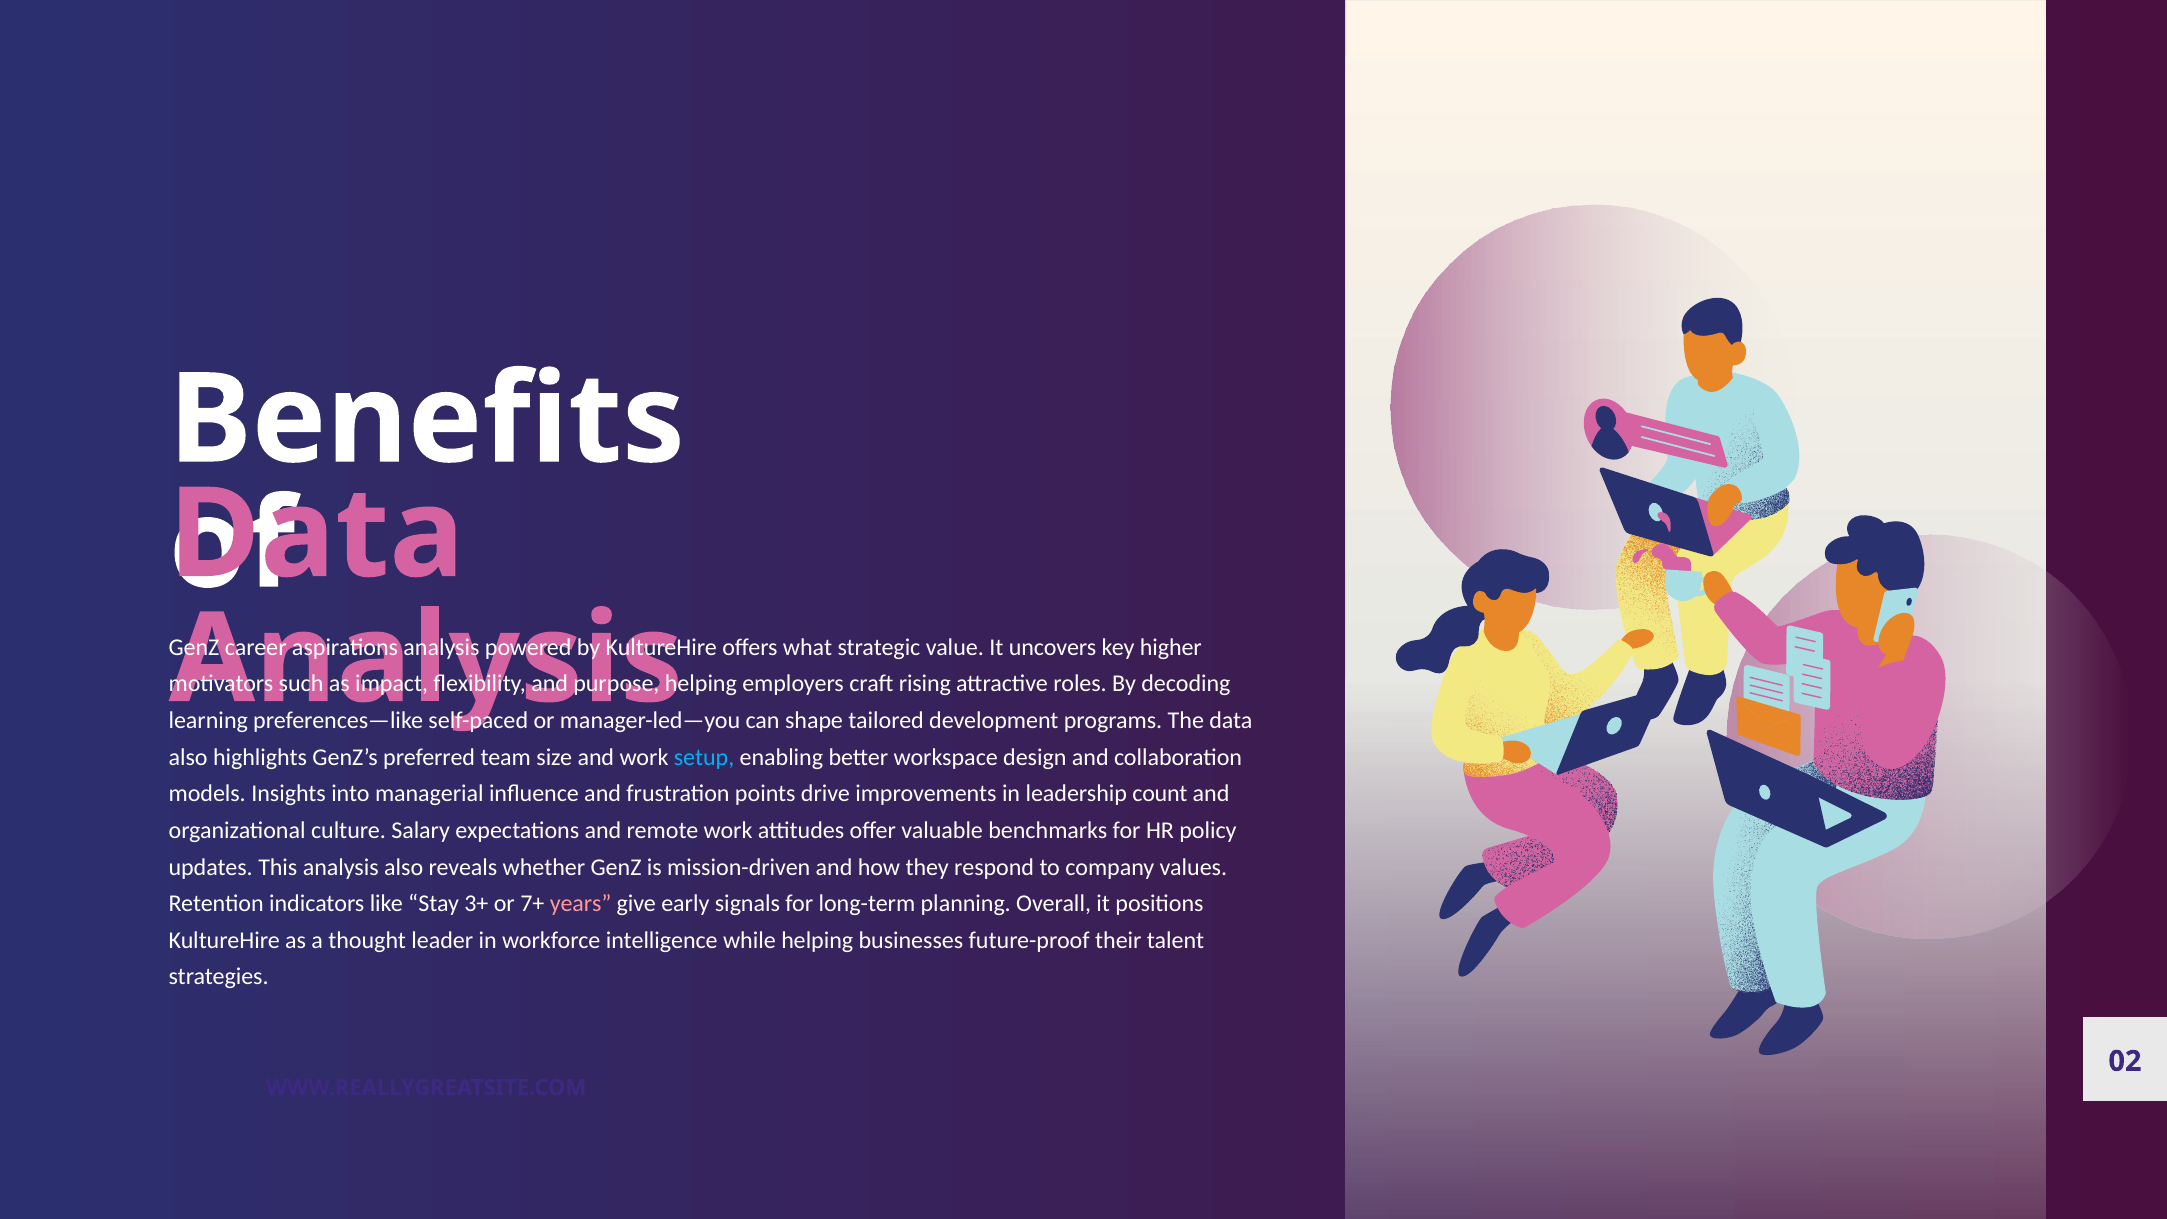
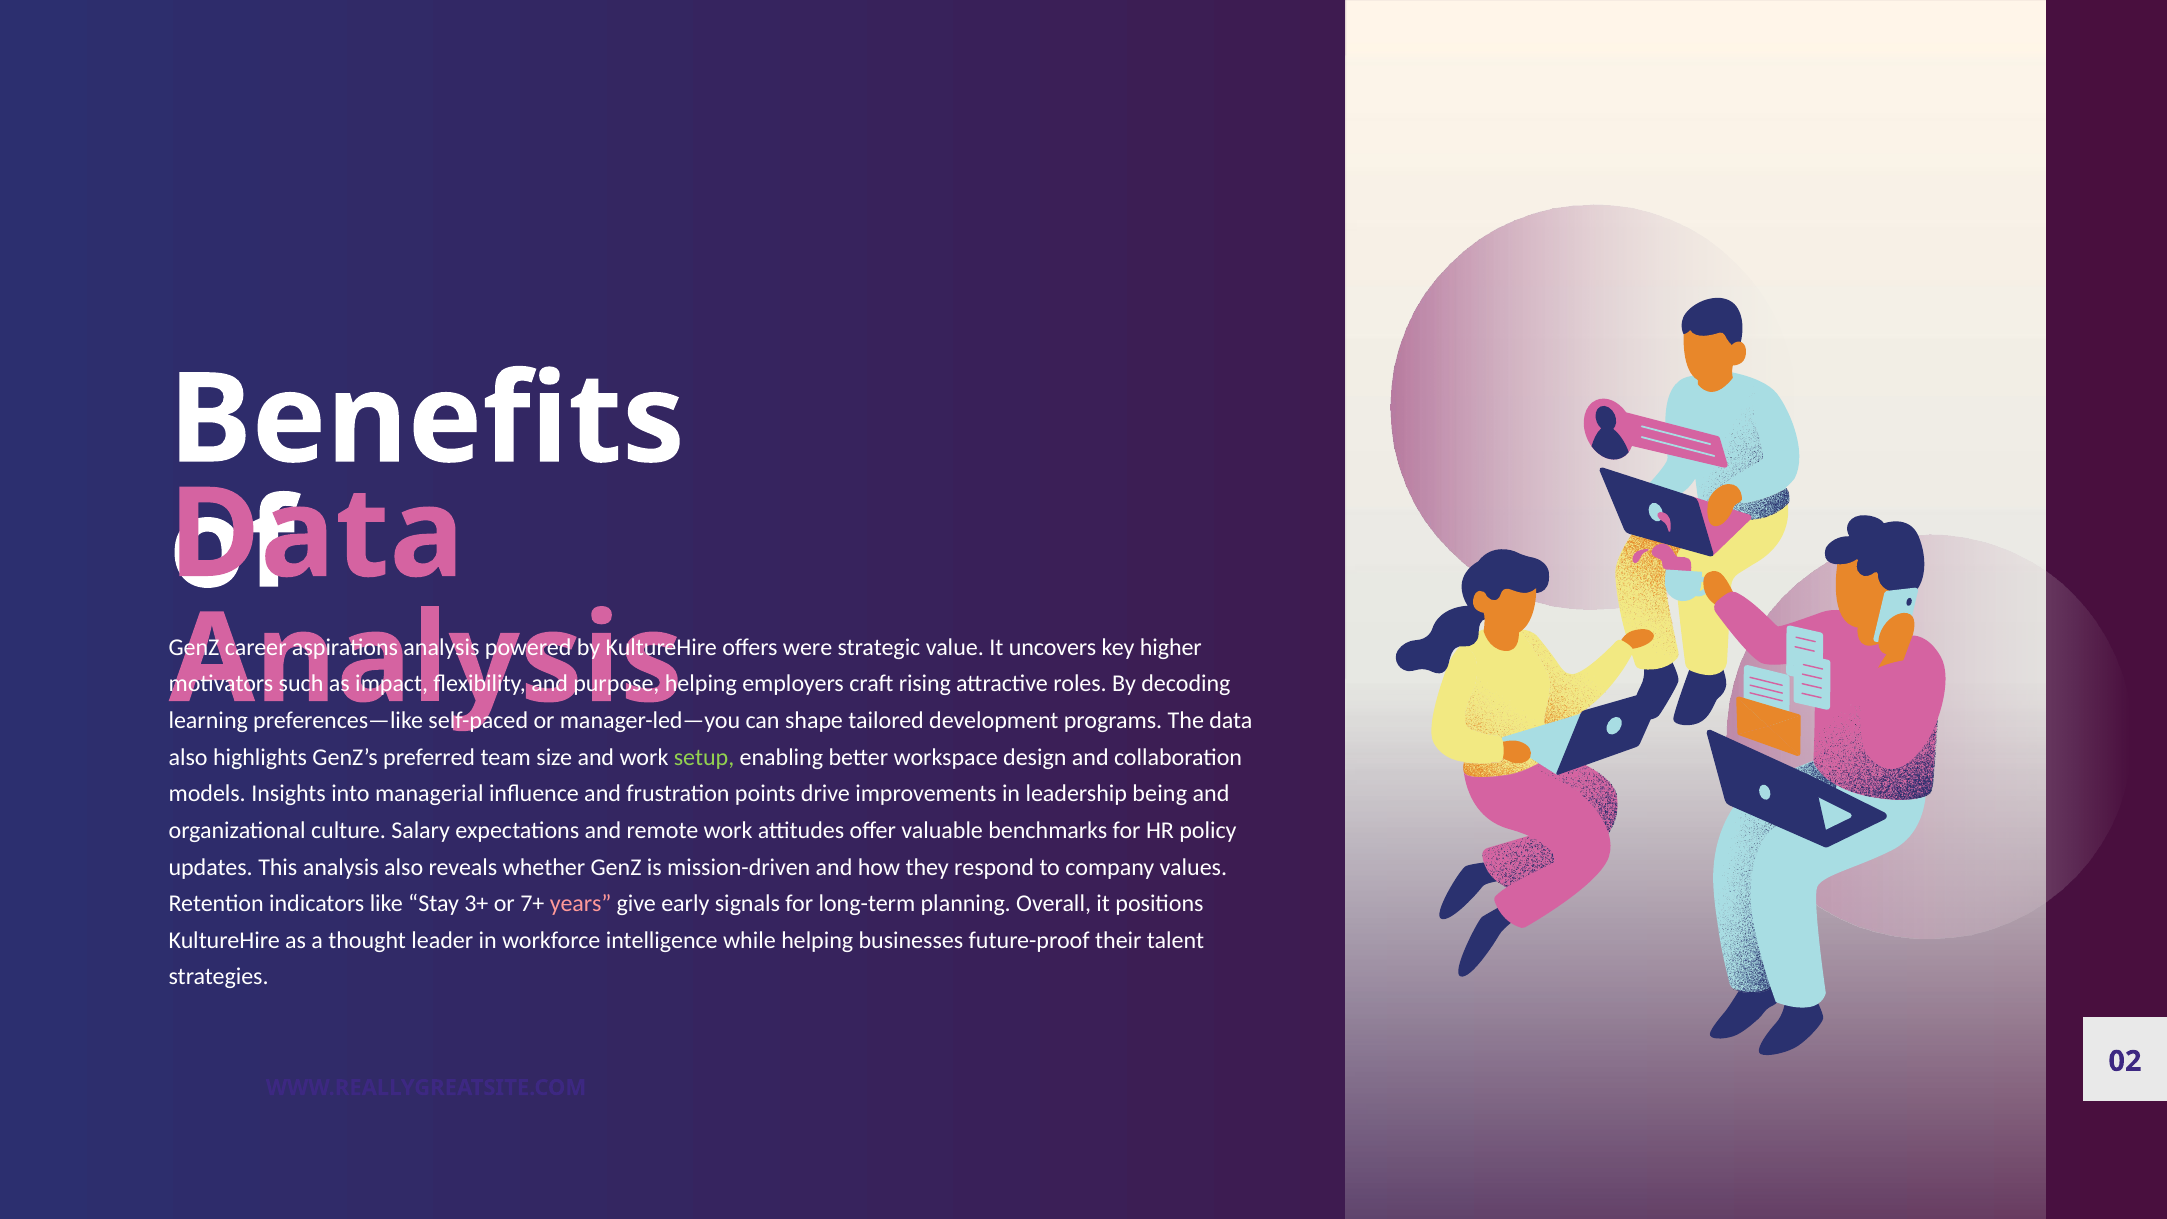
what: what -> were (808, 647)
setup colour: light blue -> light green (704, 757)
count: count -> being (1160, 794)
